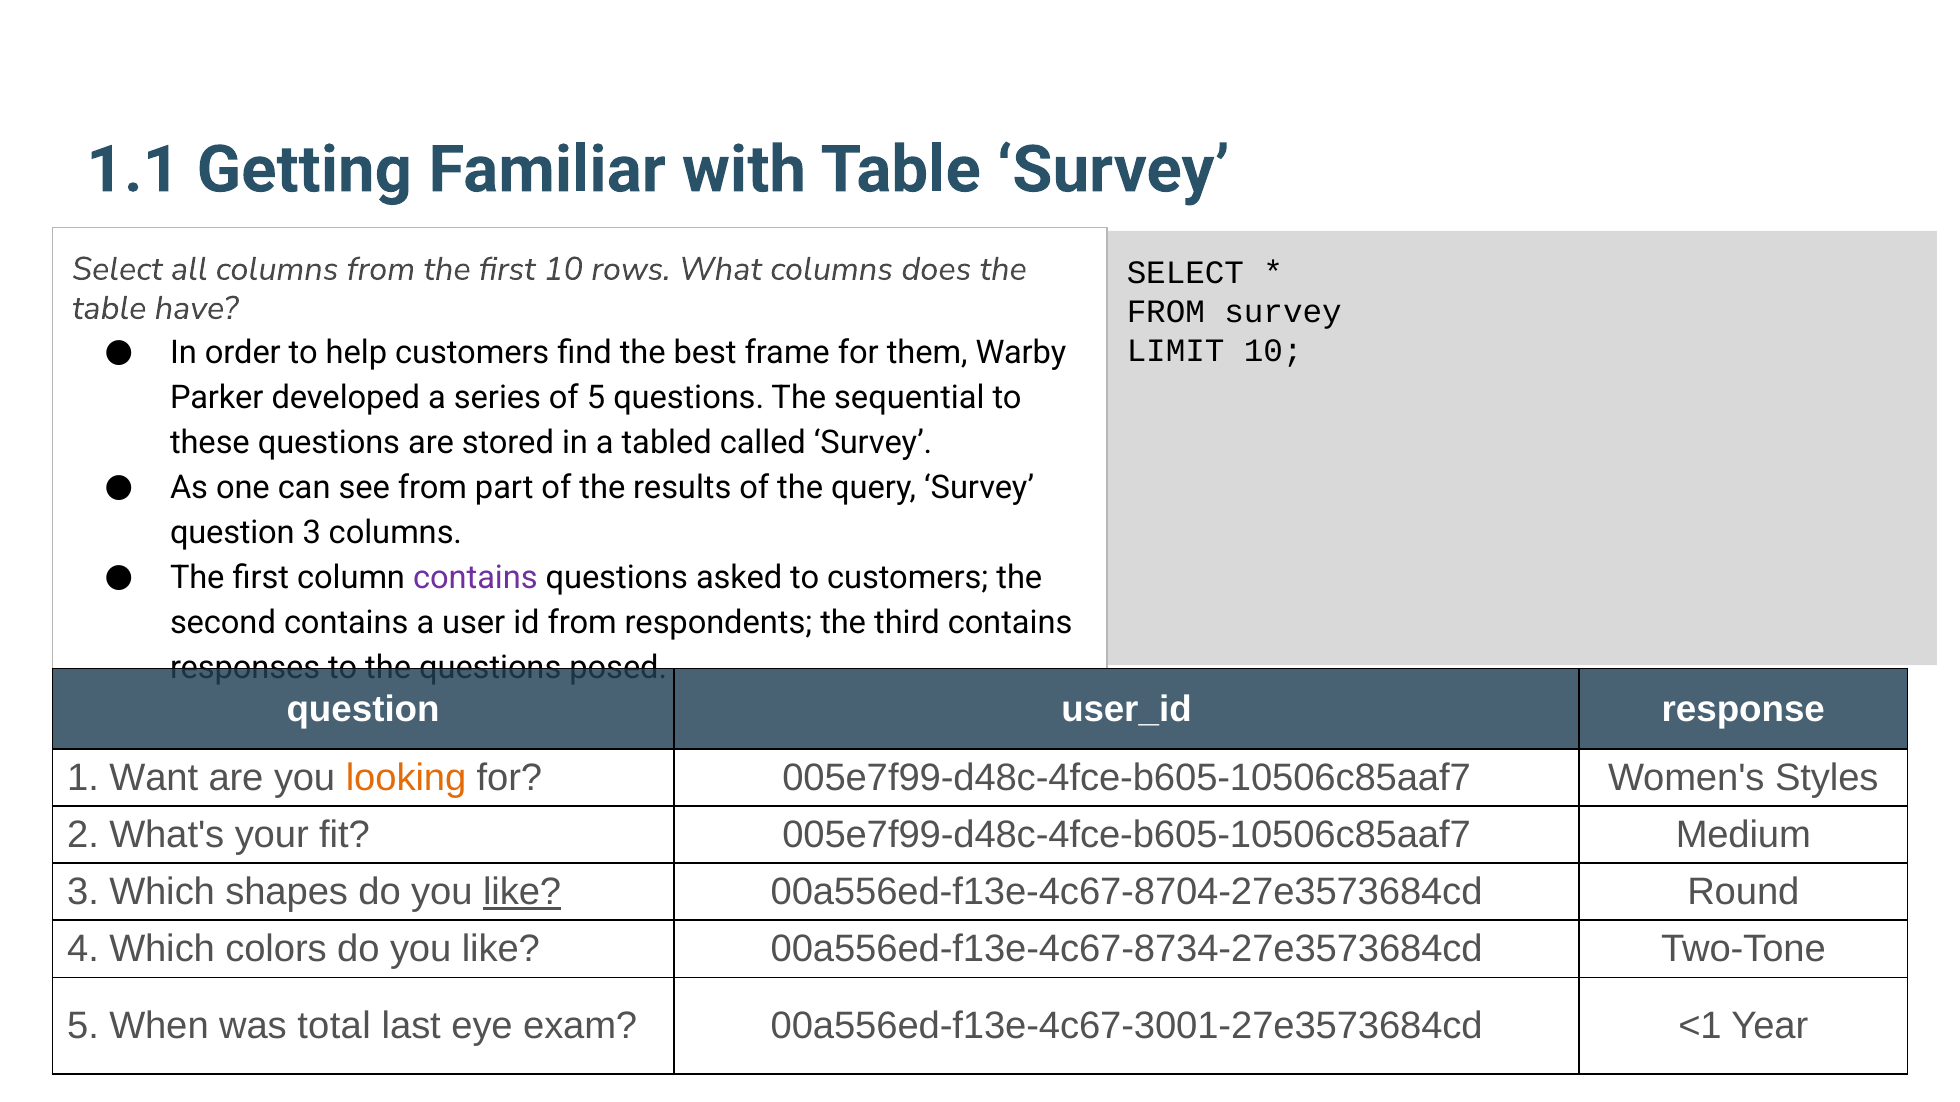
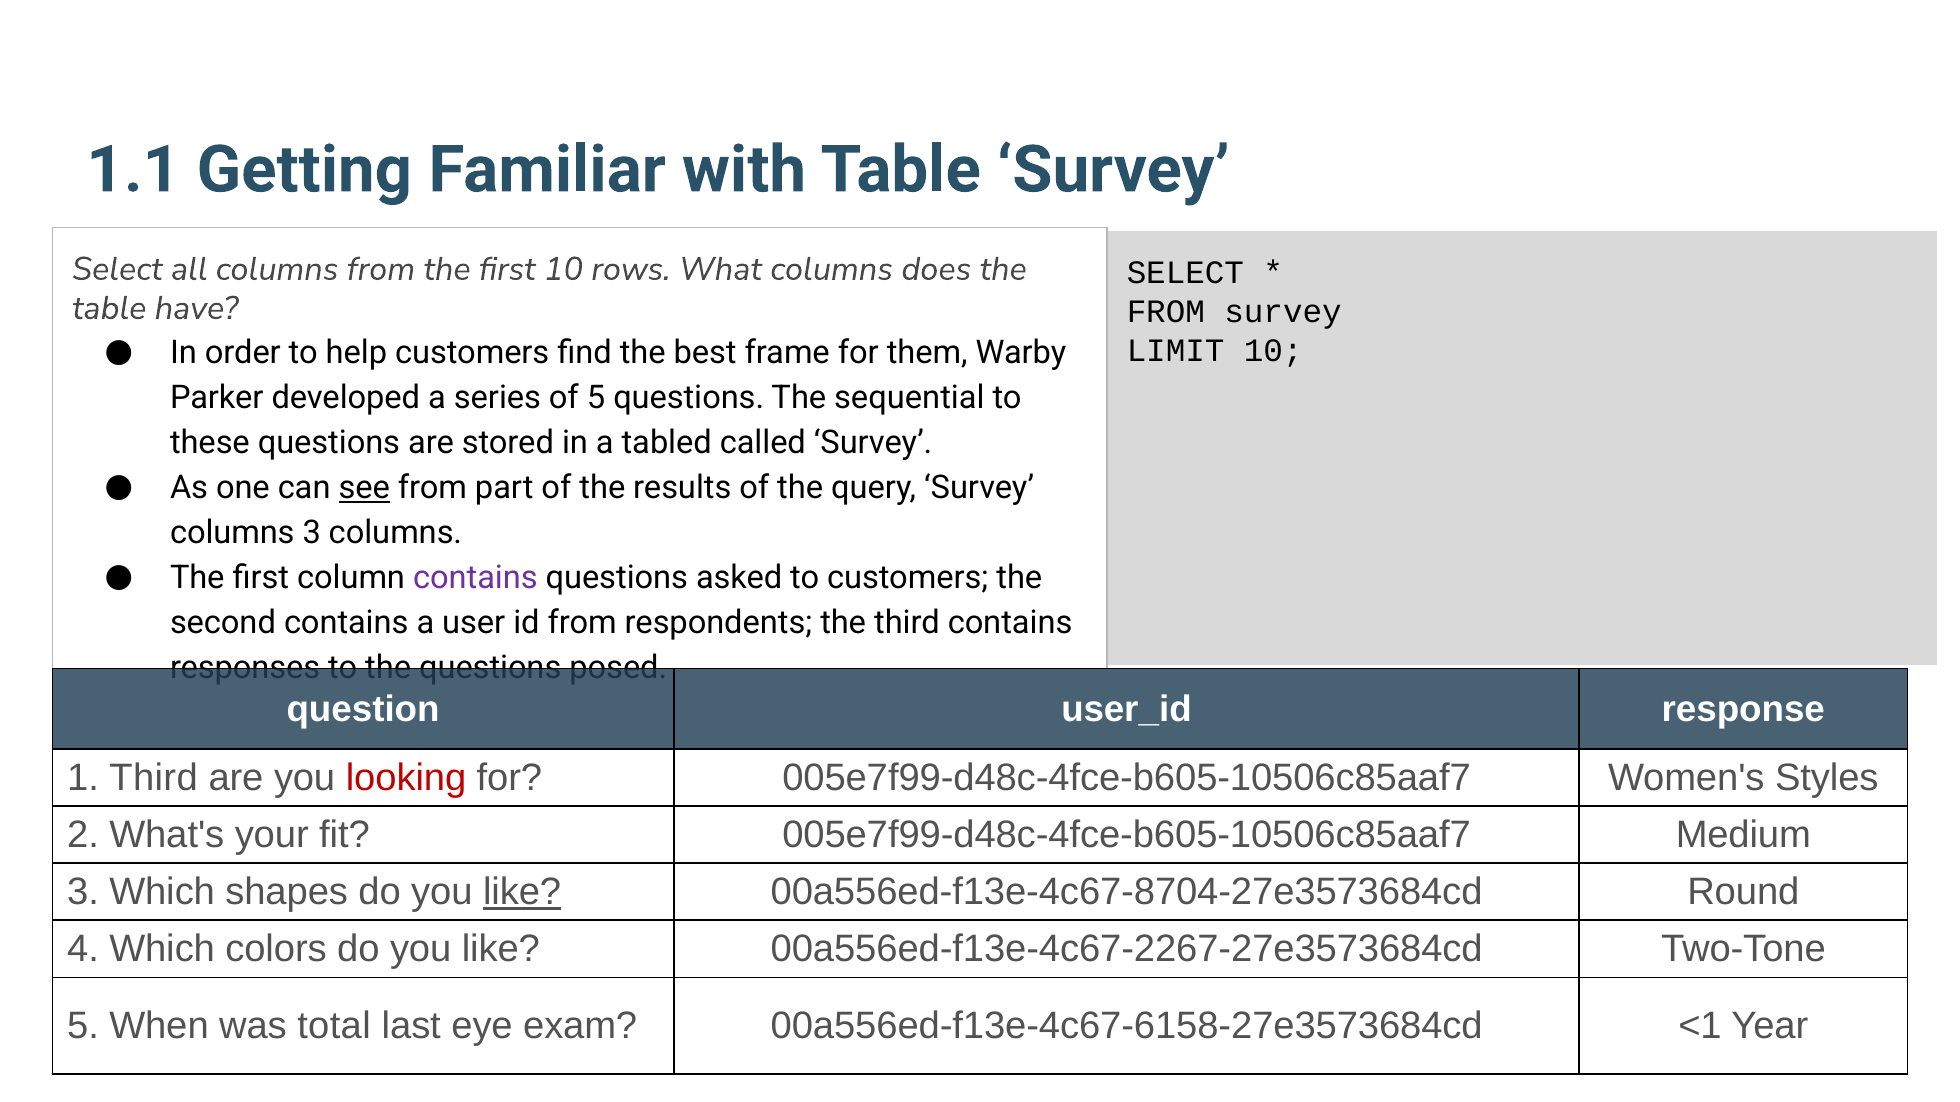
see underline: none -> present (364, 488)
question: question -> columns (232, 533)
1 Want: Want -> Third (154, 778)
looking colour: orange -> red (406, 778)
00a556ed-f13e-4c67-8734-27e3573684cd: 00a556ed-f13e-4c67-8734-27e3573684cd -> 00a556ed-f13e-4c67-2267-27e3573684cd (1127, 950)
00a556ed-f13e-4c67-3001-27e3573684cd: 00a556ed-f13e-4c67-3001-27e3573684cd -> 00a556ed-f13e-4c67-6158-27e3573684cd (1127, 1027)
